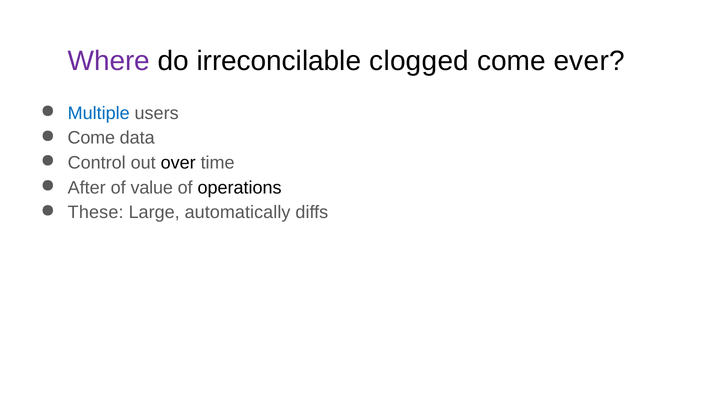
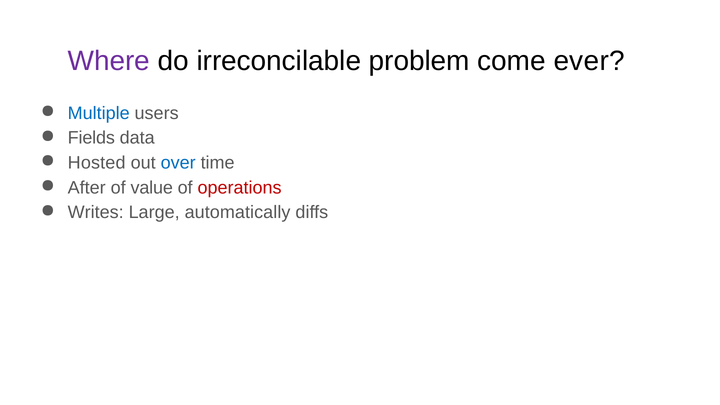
clogged: clogged -> problem (419, 61)
Come: Come -> Fields (91, 138)
Control: Control -> Hosted (97, 163)
over colour: black -> blue (178, 163)
operations colour: black -> red (240, 188)
These: These -> Writes (96, 213)
